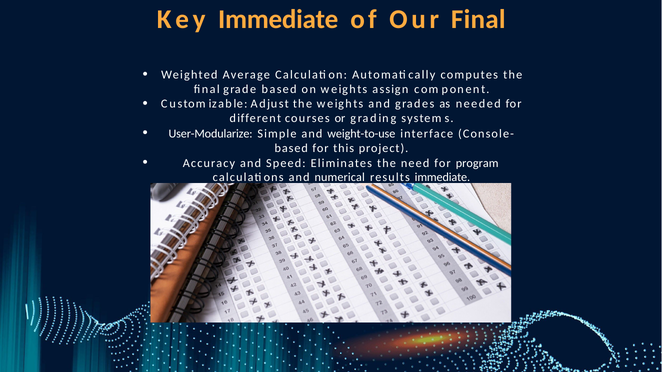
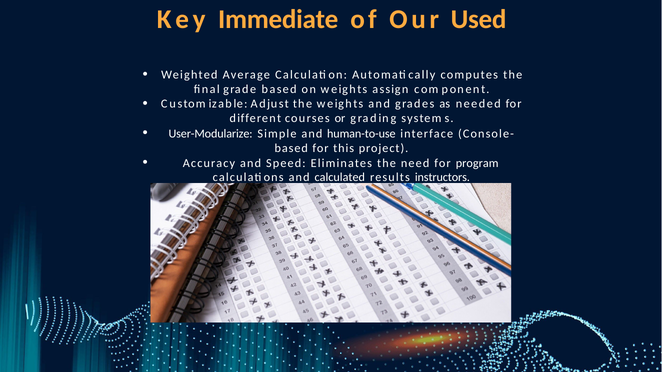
Our Final: Final -> Used (479, 19)
weight-to-use: weight-to-use -> human-to-use (361, 134)
numerical: numerical -> calculated (340, 178)
results immediate: immediate -> instructors (442, 178)
